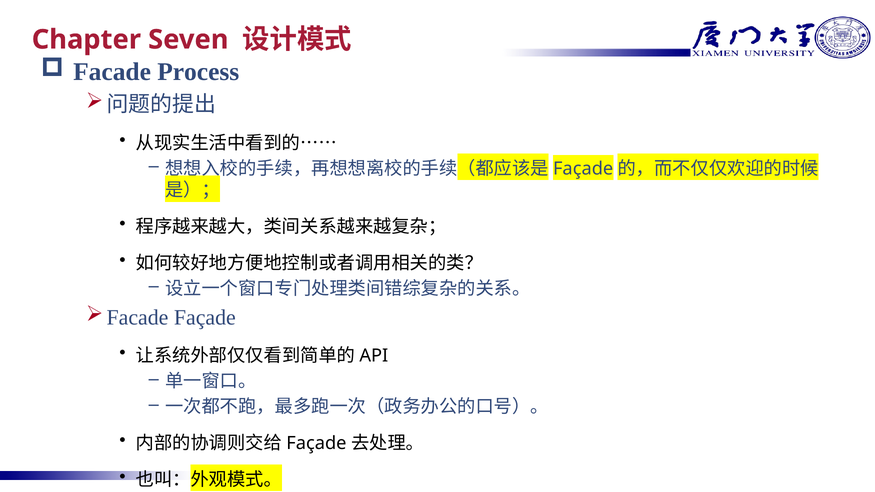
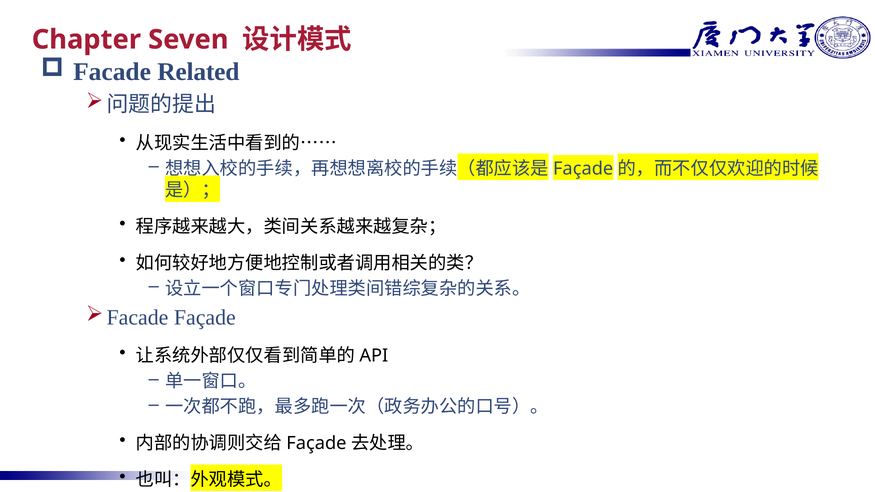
Process: Process -> Related (198, 72)
